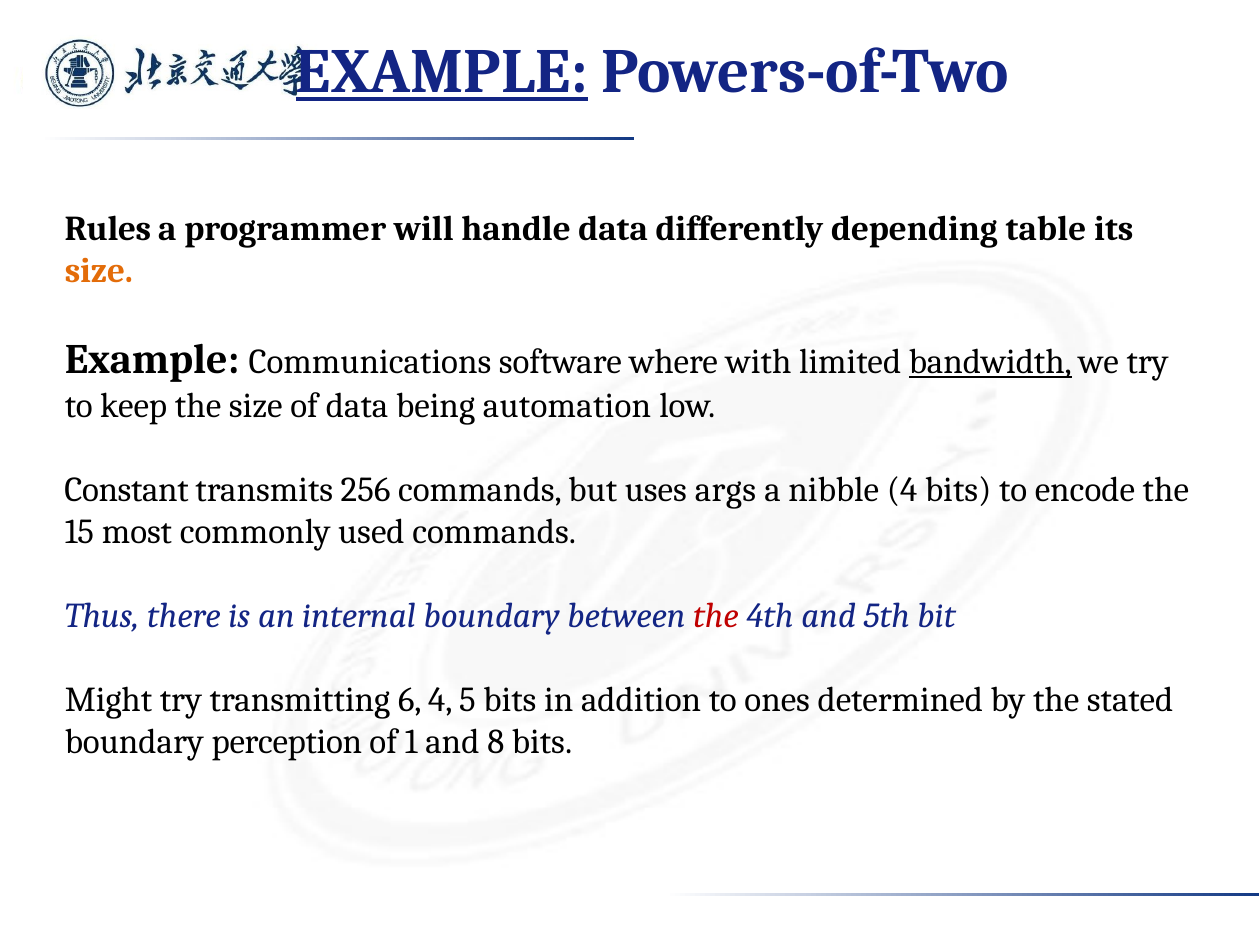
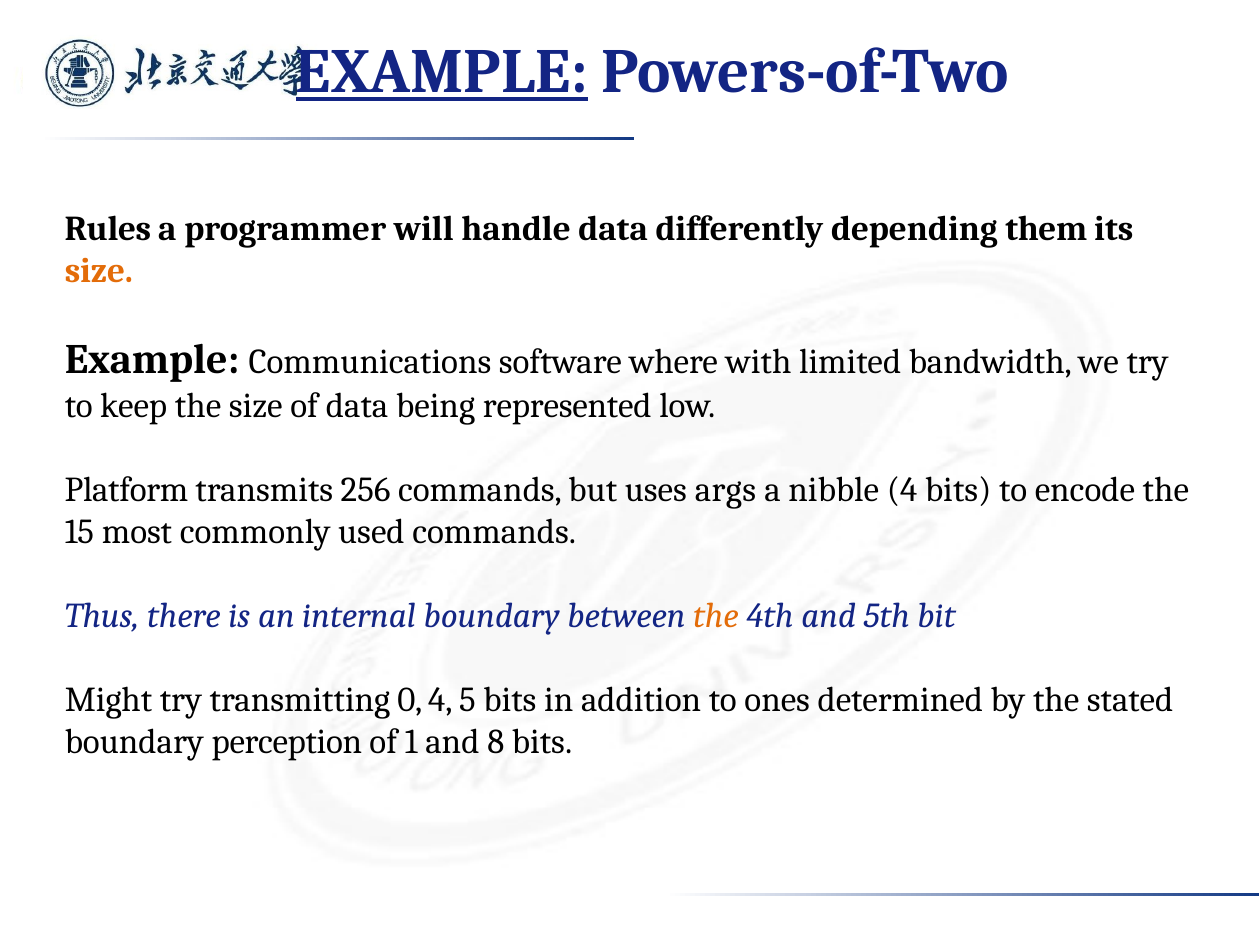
table: table -> them (1046, 229)
bandwidth underline: present -> none (990, 362)
automation: automation -> represented (567, 405)
Constant: Constant -> Platform (126, 489)
the colour: red -> orange (716, 615)
6: 6 -> 0 (410, 699)
